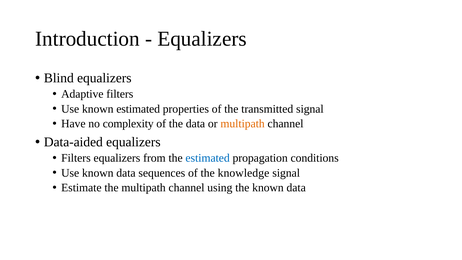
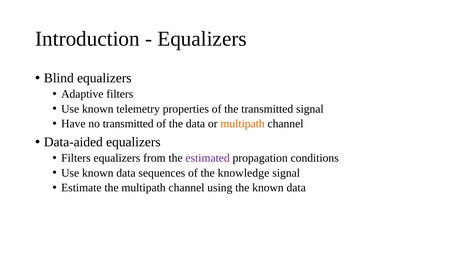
known estimated: estimated -> telemetry (138, 109)
no complexity: complexity -> transmitted (128, 124)
estimated colour: blue -> purple (208, 158)
